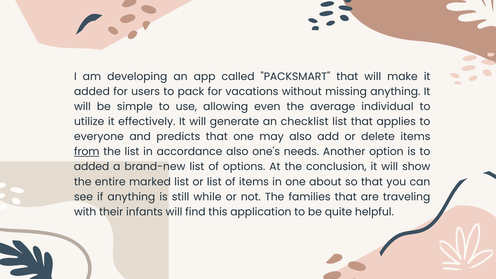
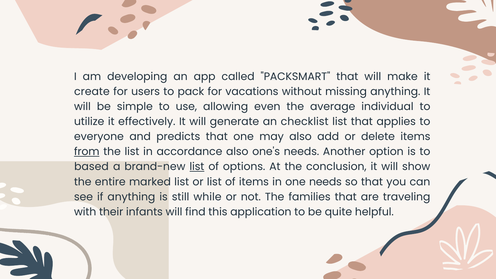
added: added -> create (92, 92)
added: added -> based (91, 167)
list underline: none -> present (197, 167)
one about: about -> needs (325, 182)
